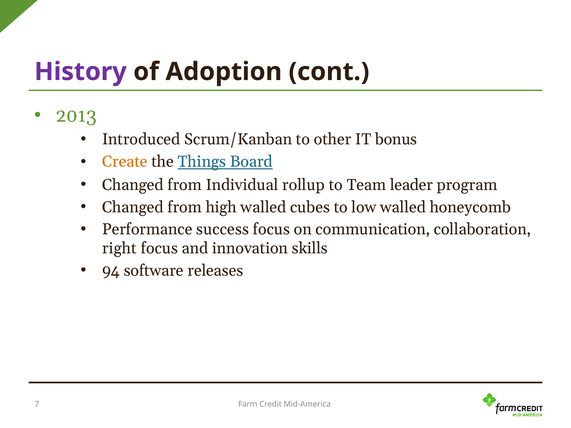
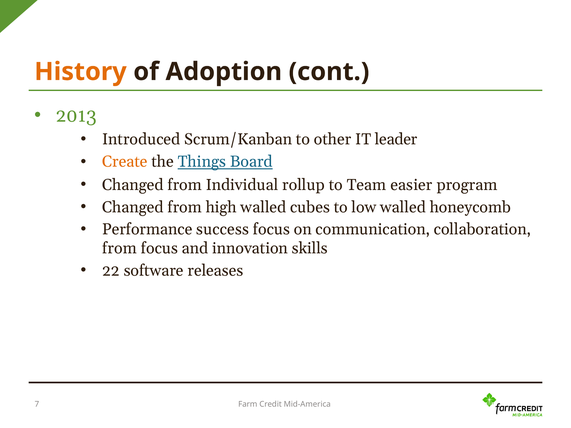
History colour: purple -> orange (80, 72)
bonus: bonus -> leader (396, 140)
leader: leader -> easier (411, 185)
right: right -> from (120, 249)
94: 94 -> 22 (111, 271)
